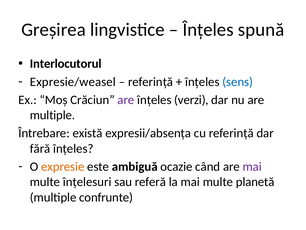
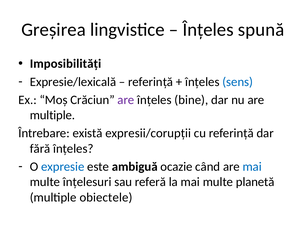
Interlocutorul: Interlocutorul -> Imposibilități (66, 64)
Expresie/weasel: Expresie/weasel -> Expresie/lexicală (73, 82)
verzi: verzi -> bine (191, 100)
expresii/absența: expresii/absența -> expresii/corupții (148, 133)
expresie colour: orange -> blue (63, 166)
mai colour: purple -> blue (252, 166)
confrunte: confrunte -> obiectele (106, 197)
